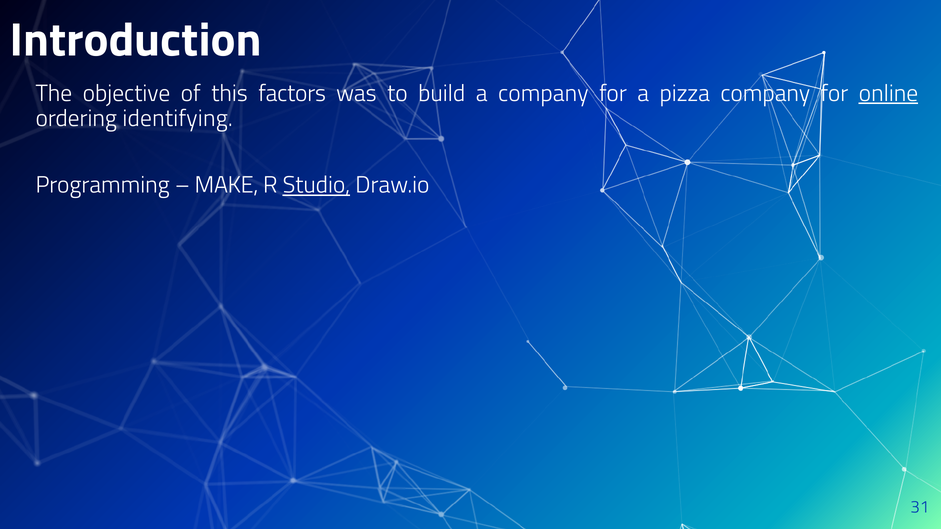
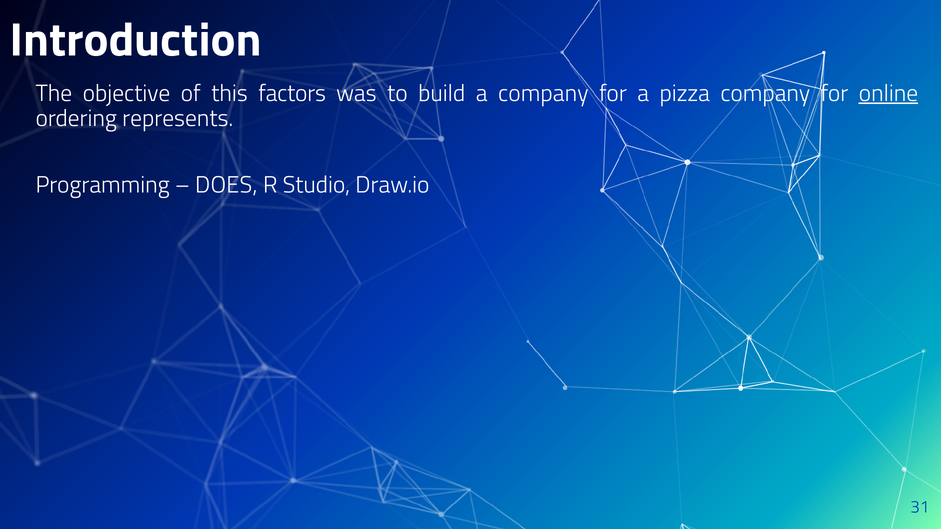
identifying: identifying -> represents (178, 119)
MAKE: MAKE -> DOES (226, 185)
Studio underline: present -> none (316, 185)
